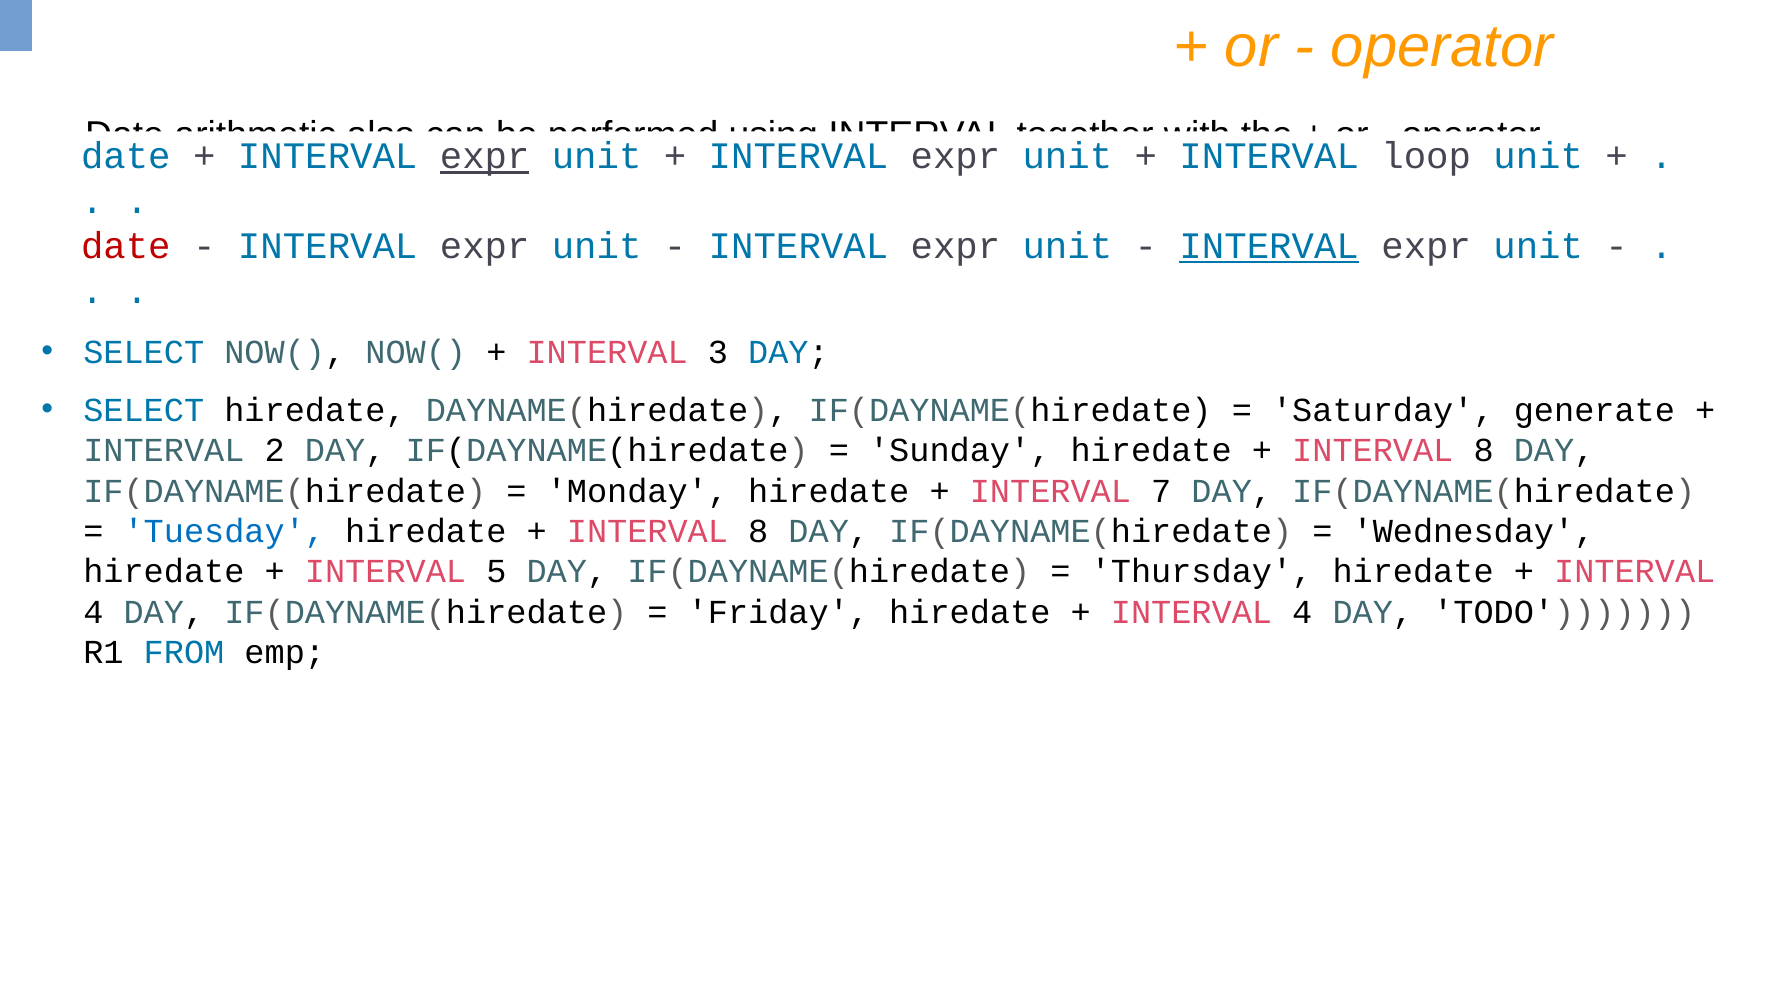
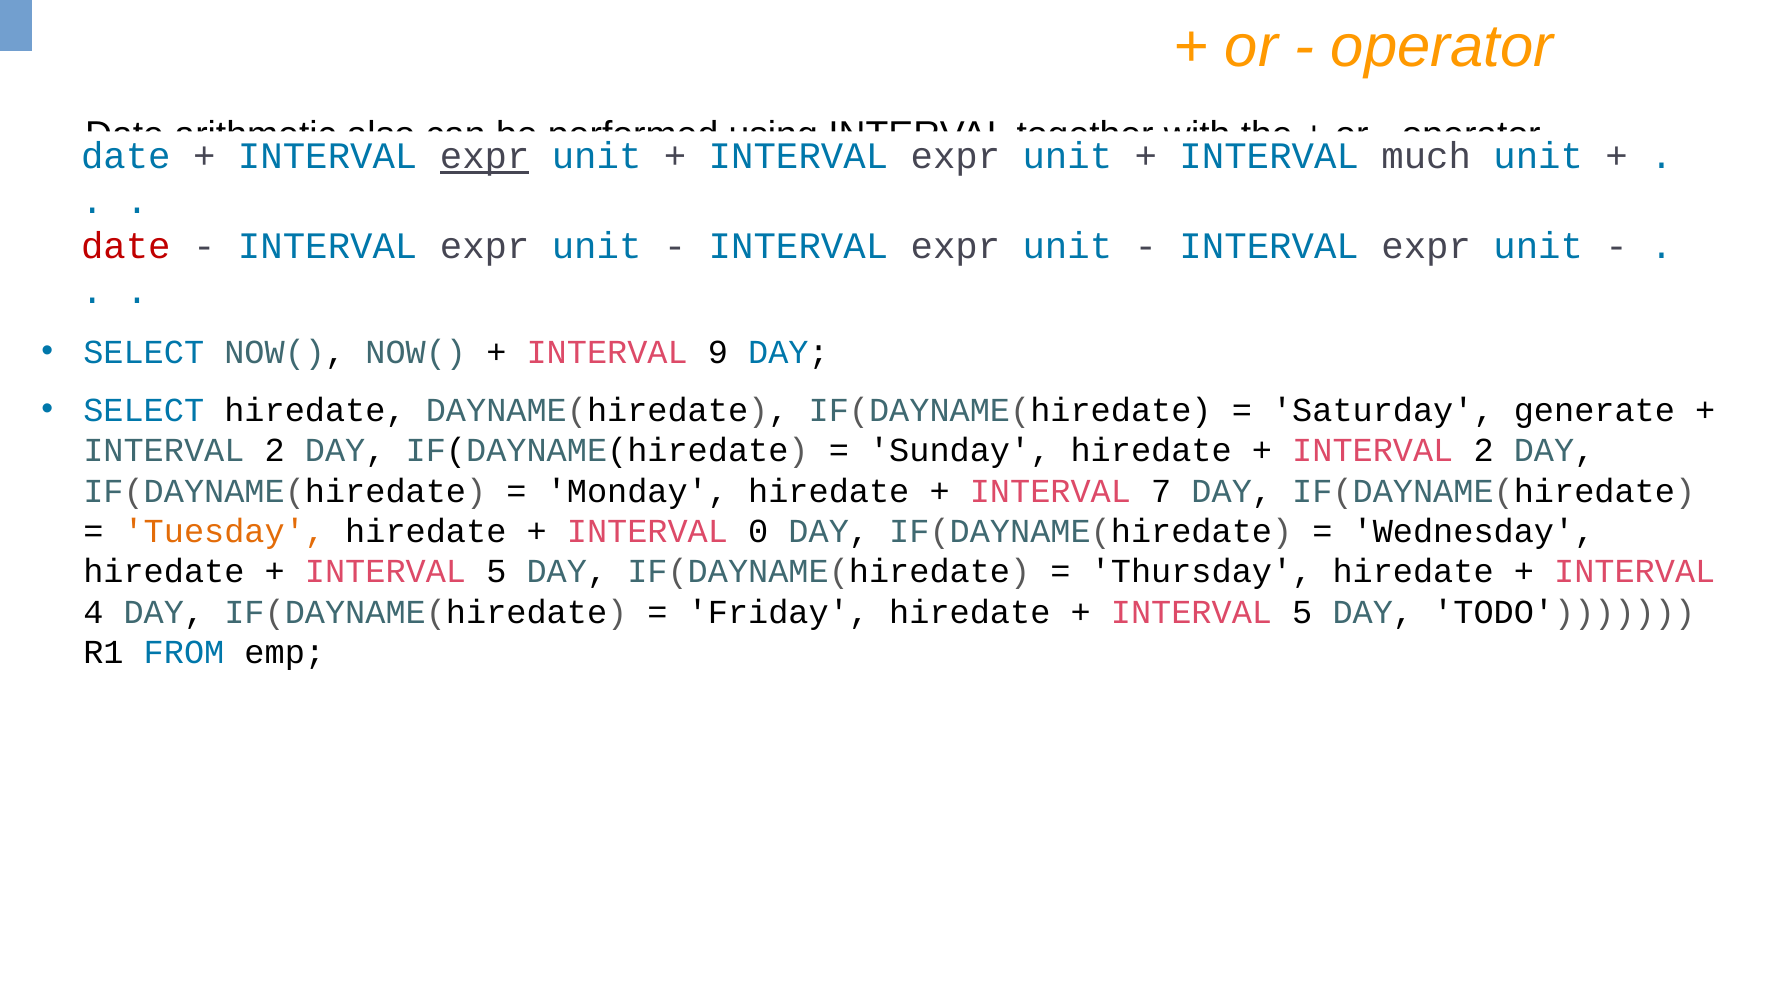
loop: loop -> much (1426, 156)
INTERVAL underline: present -> none (1269, 246)
3: 3 -> 9 (718, 352)
8: 8 -> 2 (1484, 451)
Tuesday colour: blue -> orange (224, 531)
8: 8 -> 0 (758, 531)
4: 4 -> 5 (1302, 612)
